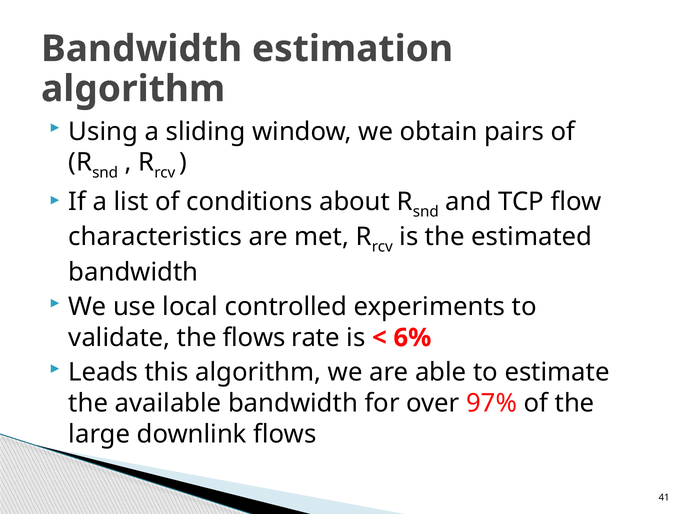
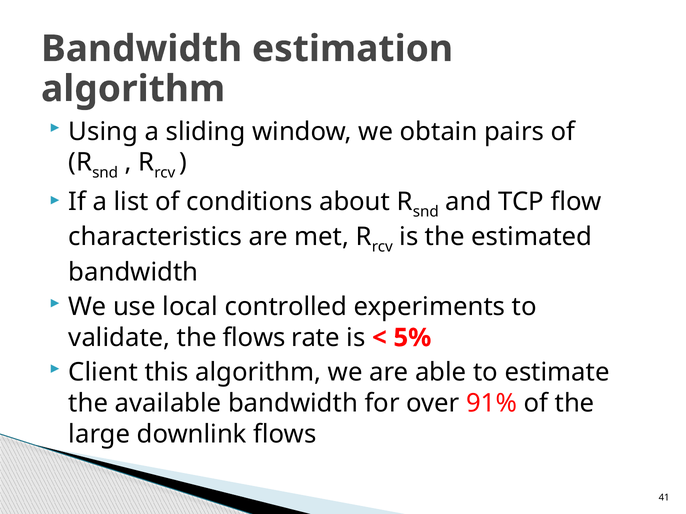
6%: 6% -> 5% (412, 338)
Leads: Leads -> Client (103, 373)
97%: 97% -> 91% (492, 404)
